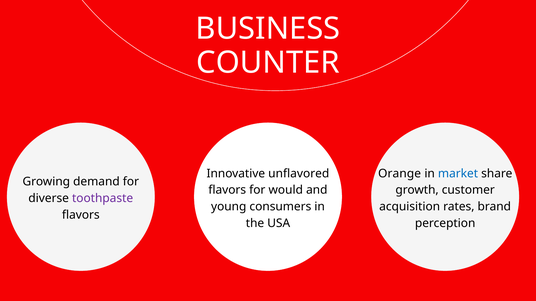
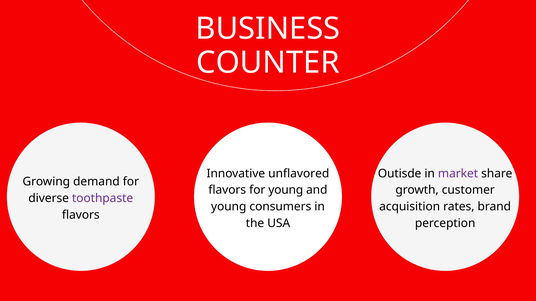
Orange: Orange -> Outisde (400, 174)
market colour: blue -> purple (458, 174)
for would: would -> young (286, 190)
